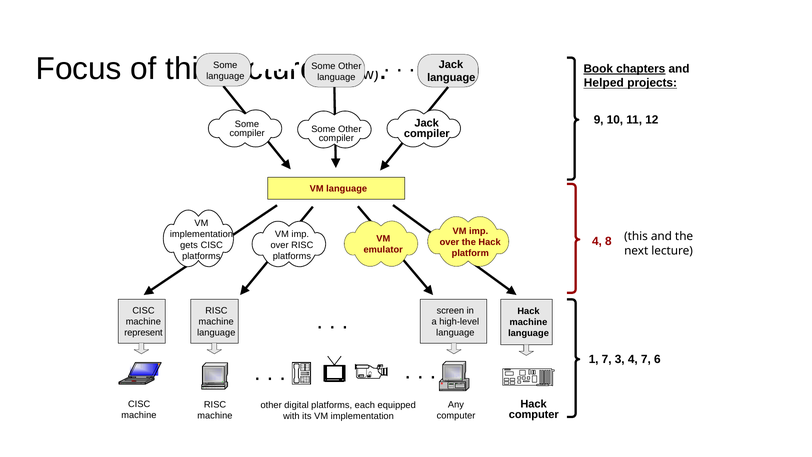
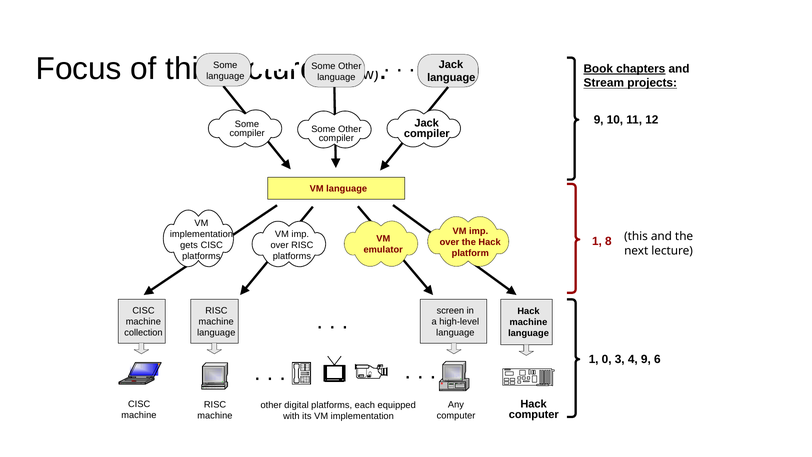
Helped: Helped -> Stream (604, 83)
4: 4 -> 1 (597, 241)
represent: represent -> collection (143, 333)
1 7: 7 -> 0 (607, 359)
4 7: 7 -> 9 (646, 359)
